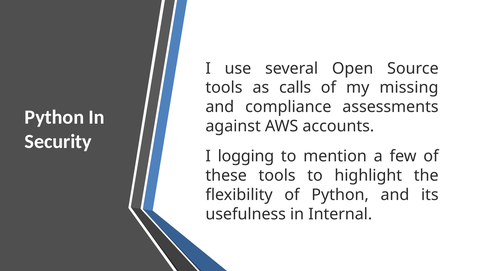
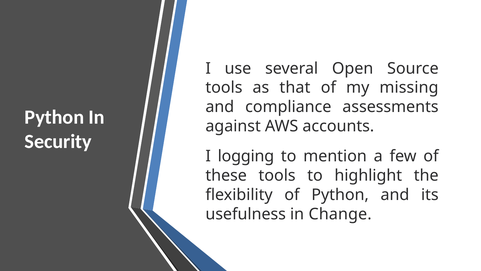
calls: calls -> that (295, 88)
Internal: Internal -> Change (340, 214)
